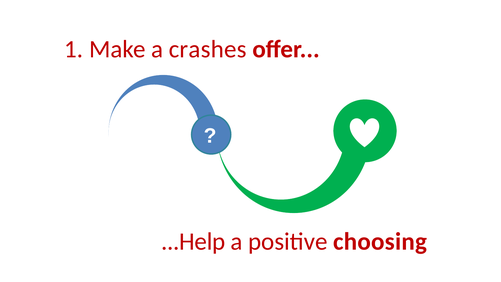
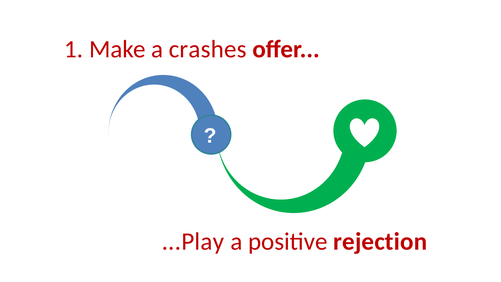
...Help: ...Help -> ...Play (193, 241)
choosing: choosing -> rejection (380, 241)
